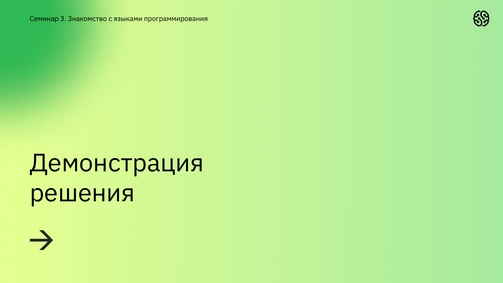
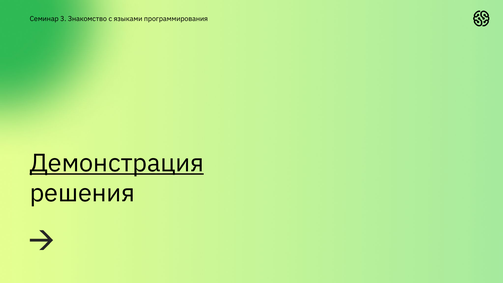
Демонстрация underline: none -> present (117, 163)
